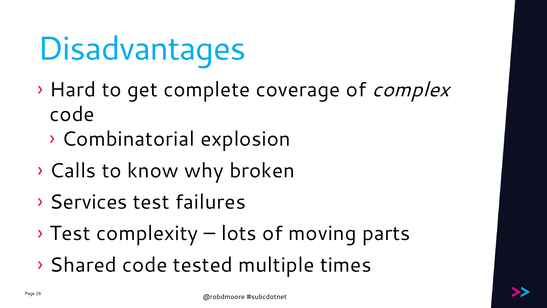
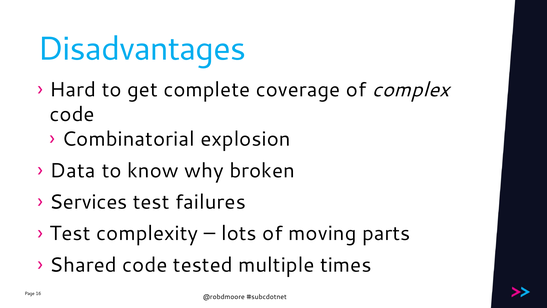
Calls: Calls -> Data (73, 170)
